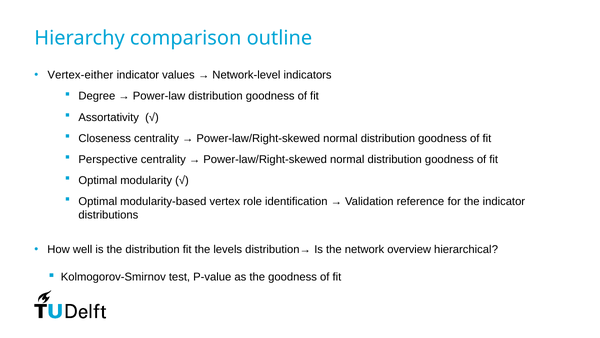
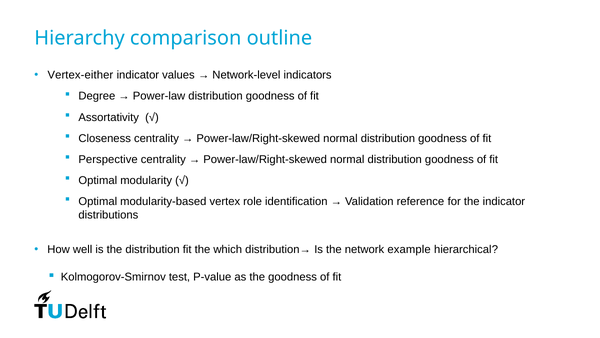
levels: levels -> which (228, 249)
overview: overview -> example (409, 249)
